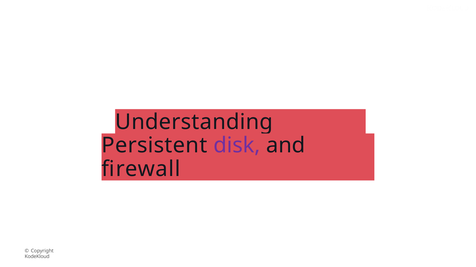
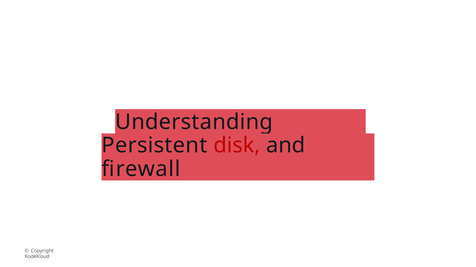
disk colour: purple -> red (237, 146)
